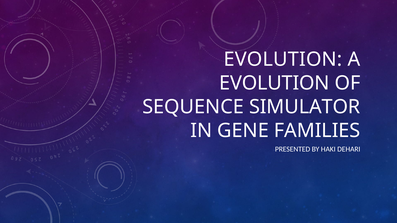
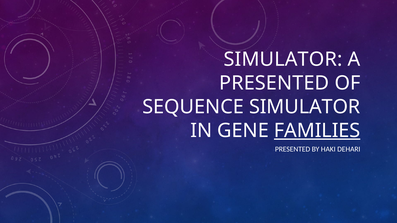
EVOLUTION: EVOLUTION -> SIMULATOR (283, 59)
EVOLUTION: EVOLUTION -> PRESENTED (274, 83)
FAMILIES underline: none -> present (317, 131)
